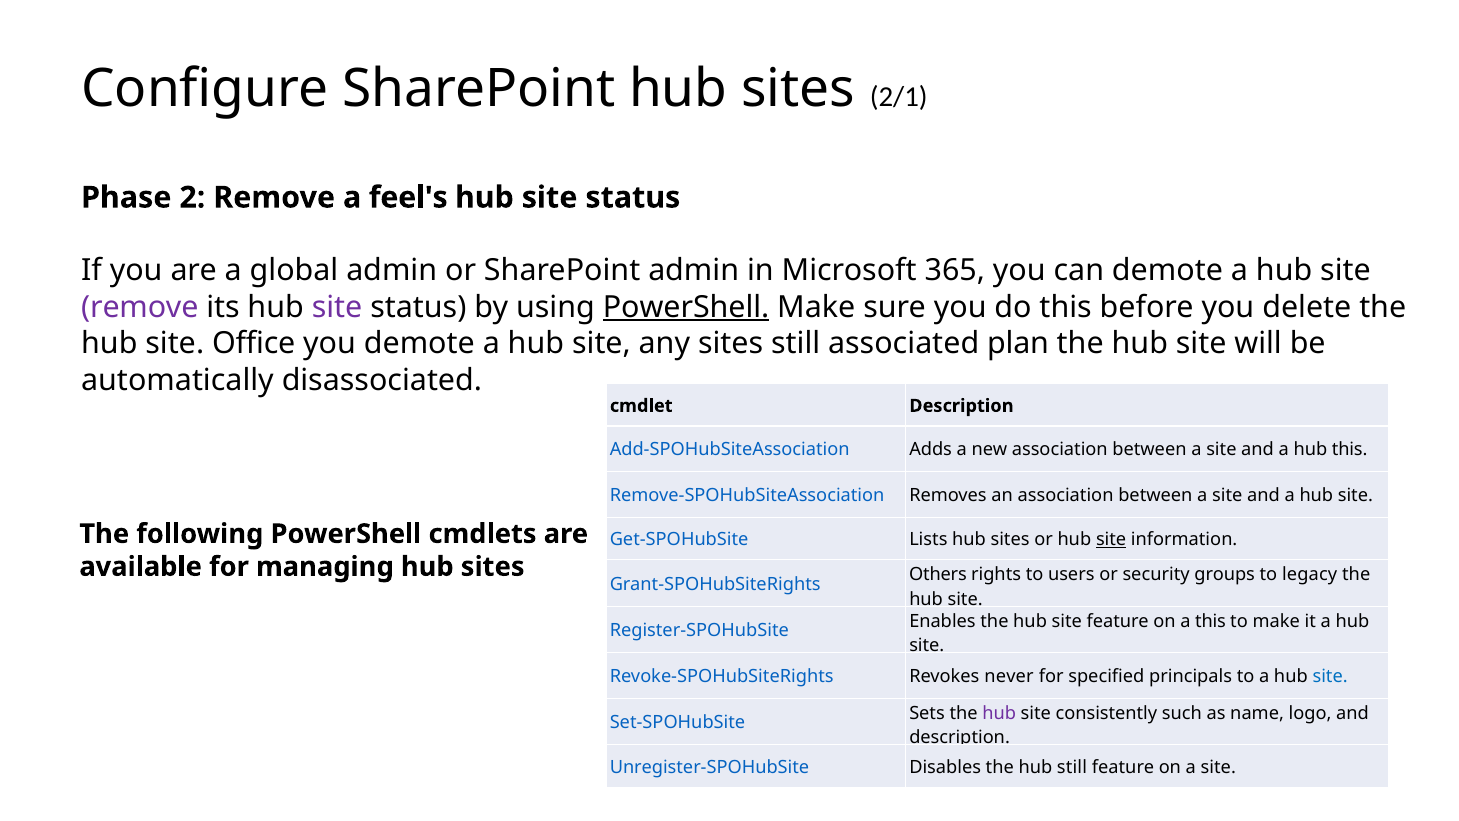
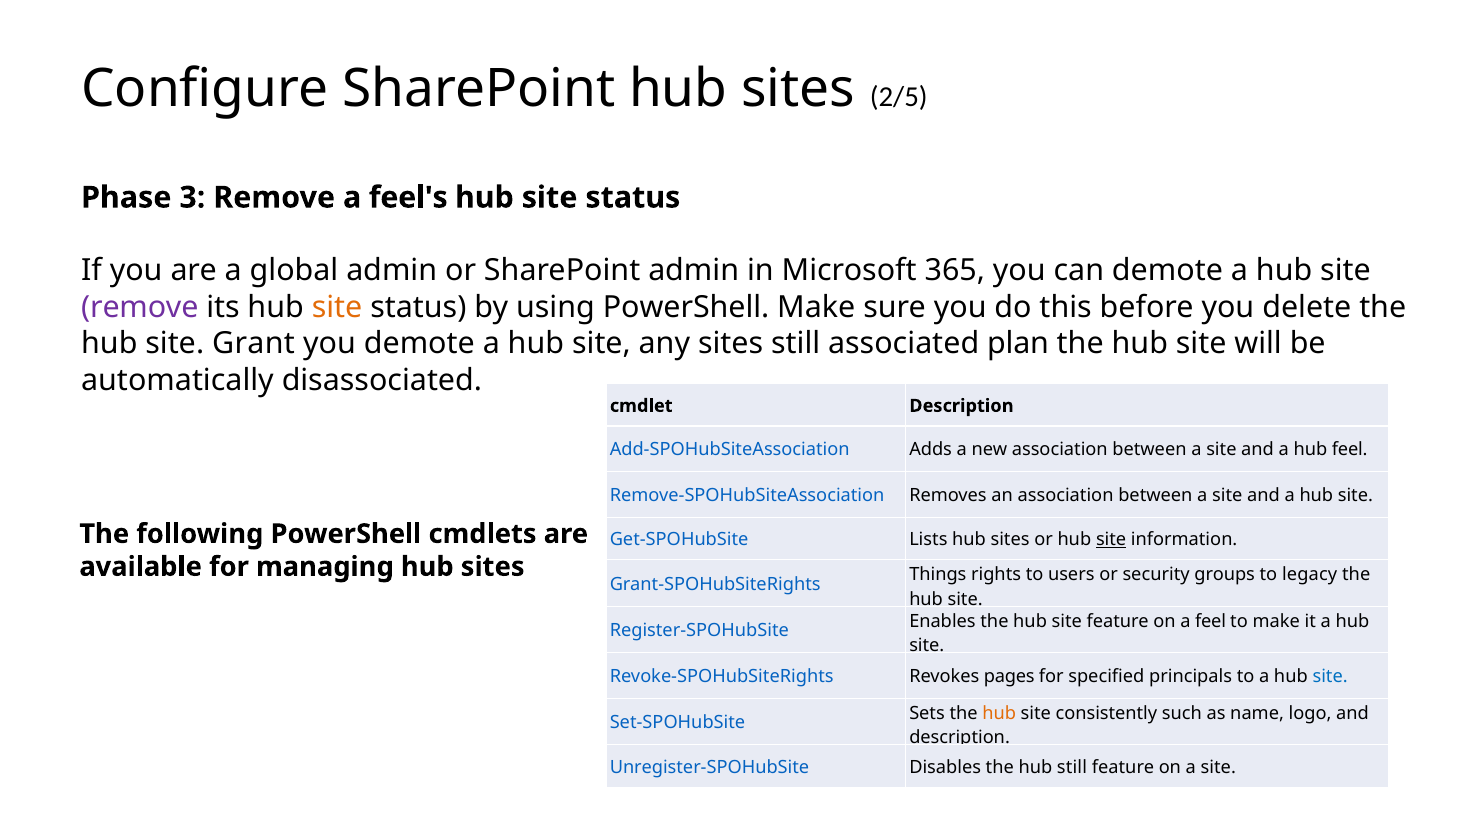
2/1: 2/1 -> 2/5 (899, 97)
2: 2 -> 3 (192, 197)
site colour: purple -> orange (337, 307)
PowerShell underline: present -> none (686, 307)
Office: Office -> Grant (253, 343)
hub this: this -> feel (1350, 450)
Others: Others -> Things (938, 574)
a this: this -> feel (1211, 621)
never: never -> pages (1009, 676)
hub colour: purple -> orange (999, 713)
